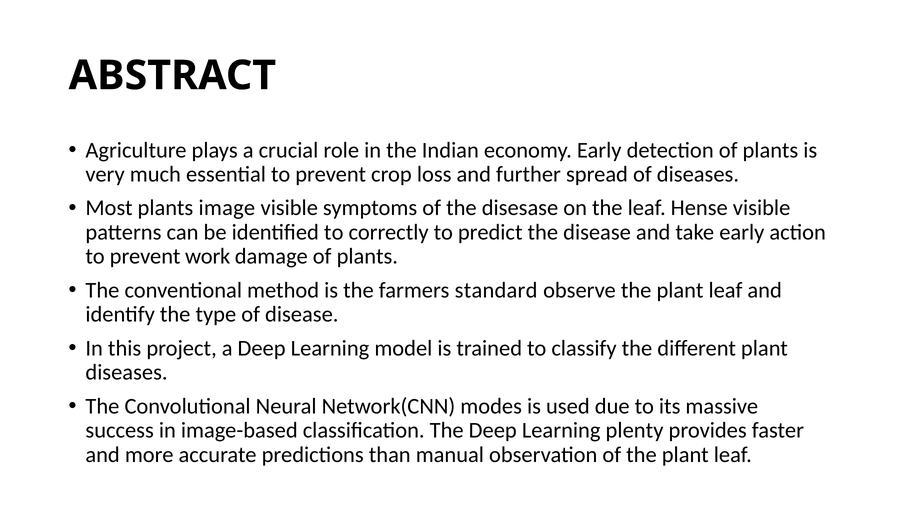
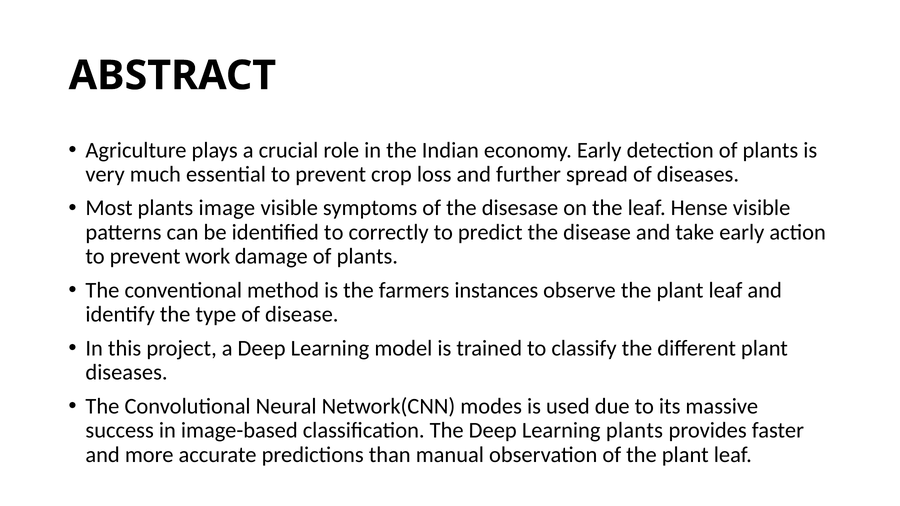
standard: standard -> instances (496, 290)
Learning plenty: plenty -> plants (634, 431)
